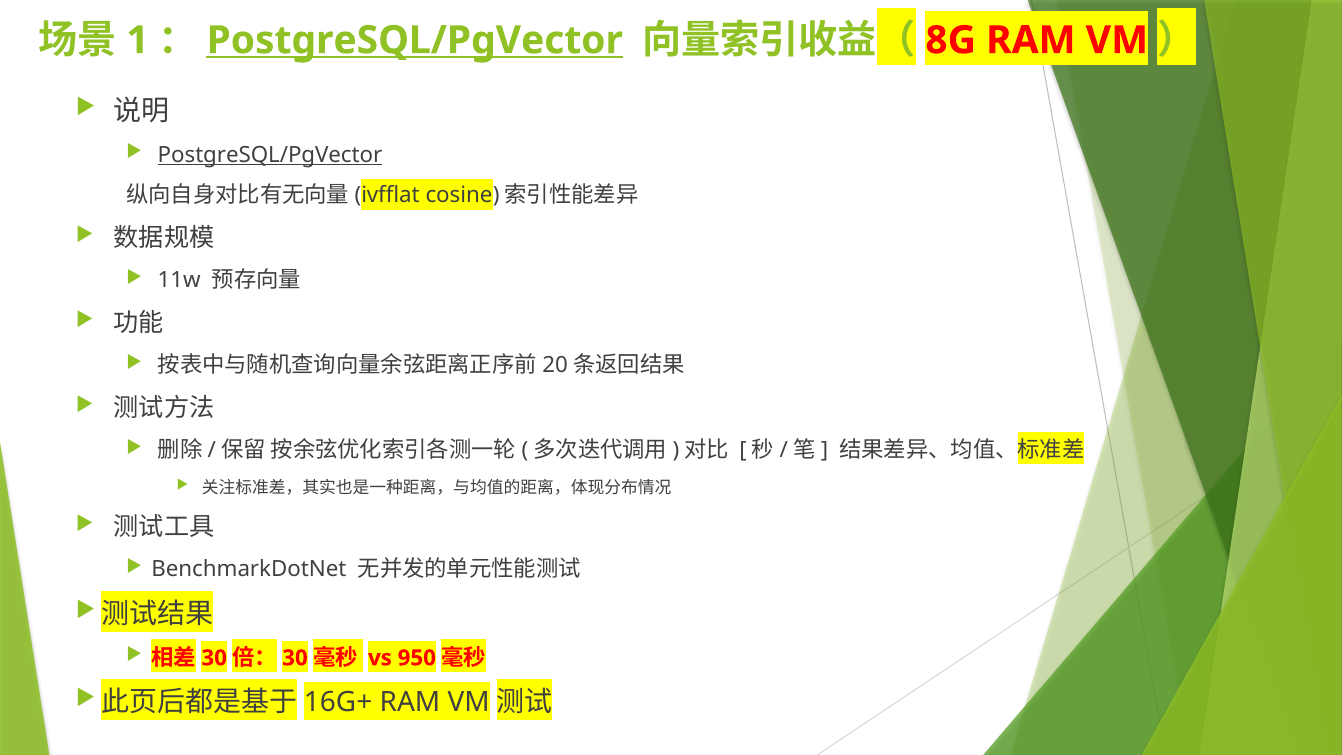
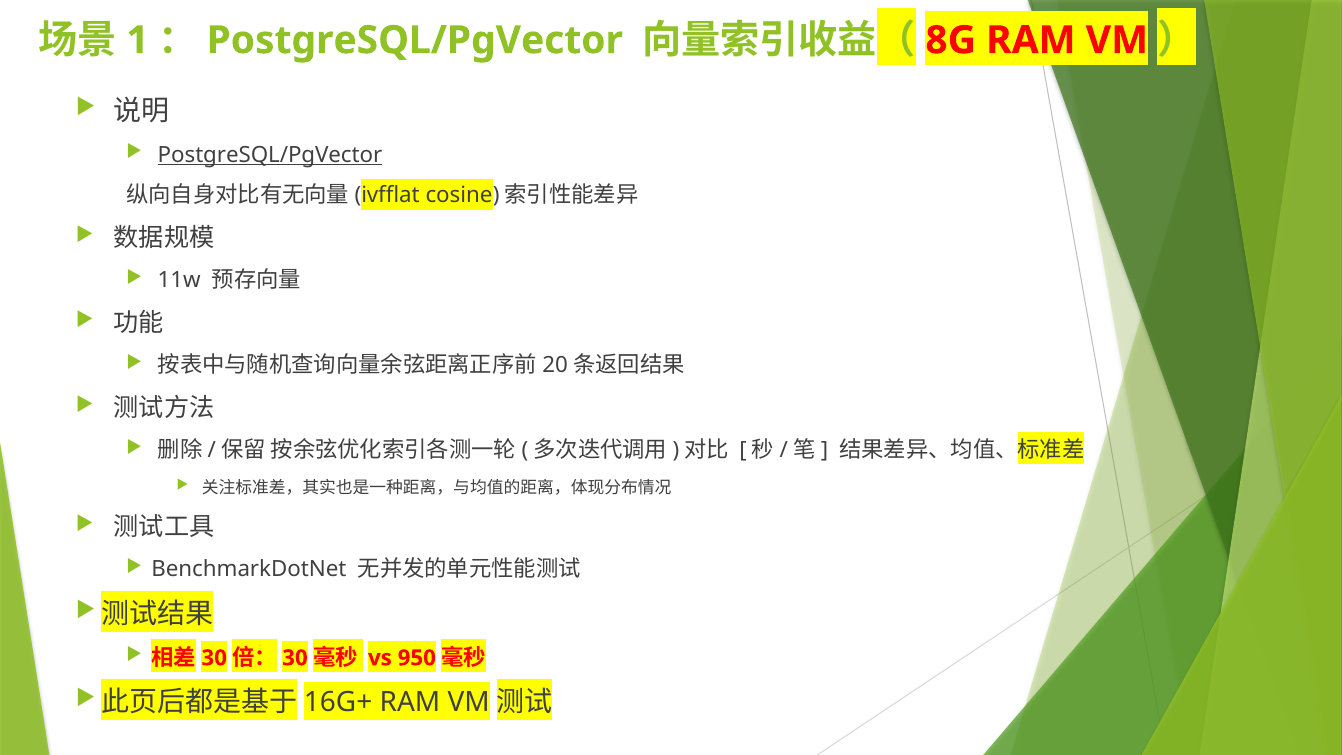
PostgreSQL/PgVector underline: present -> none (415, 40)
